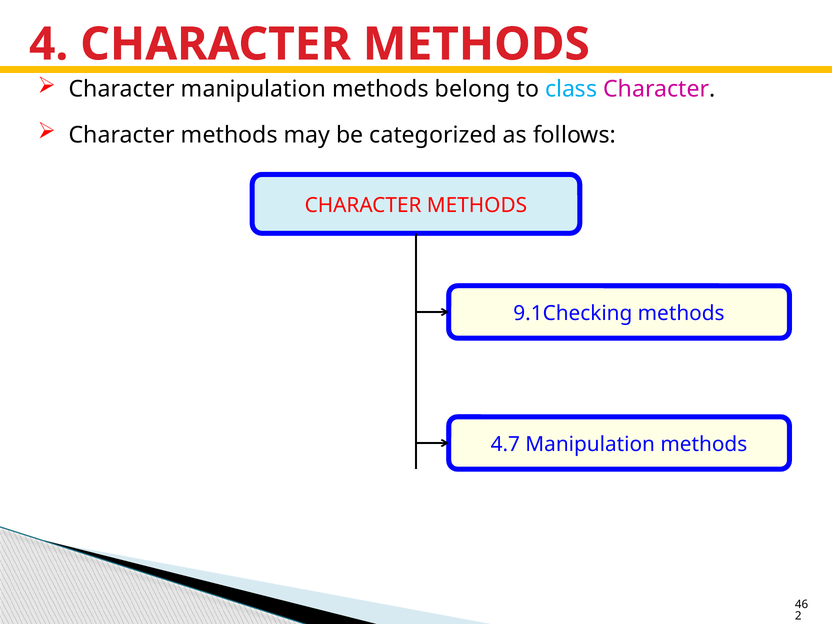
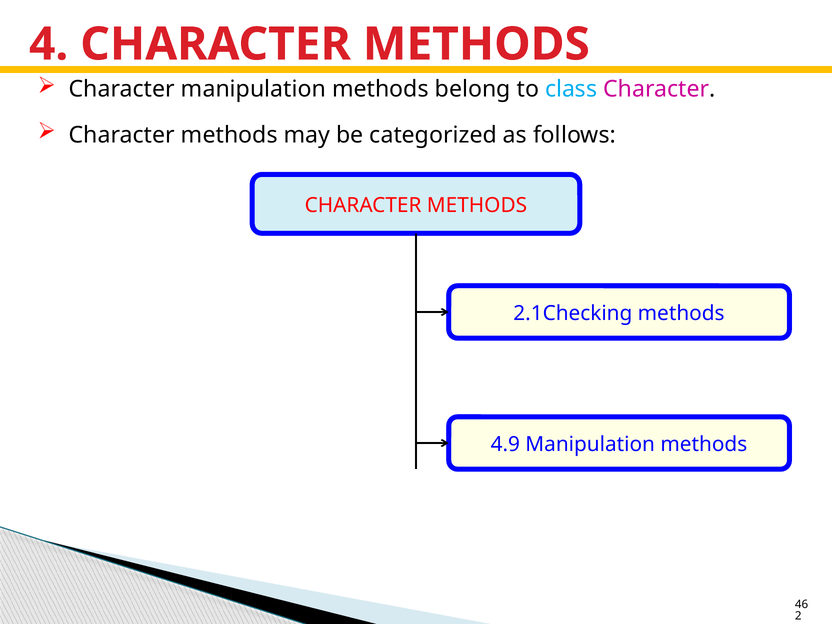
9.1Checking: 9.1Checking -> 2.1Checking (573, 313)
4.7: 4.7 -> 4.9 (505, 444)
